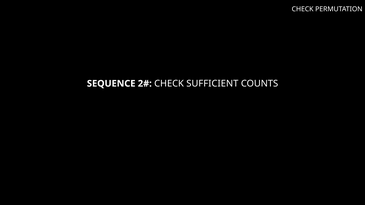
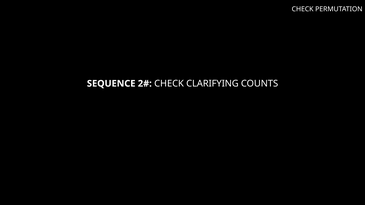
SUFFICIENT: SUFFICIENT -> CLARIFYING (212, 84)
